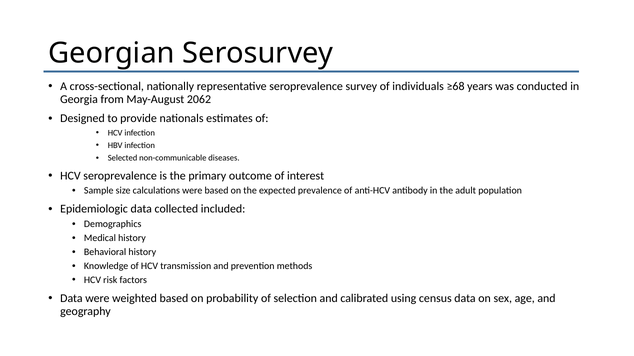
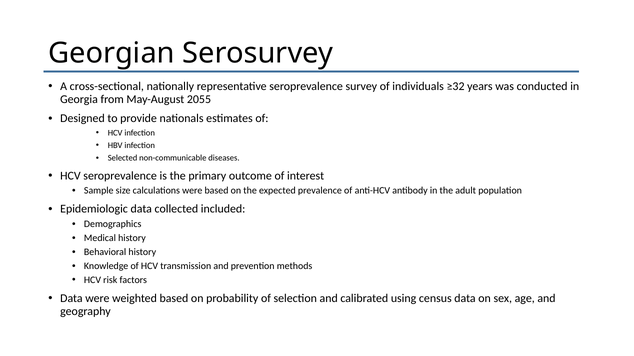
≥68: ≥68 -> ≥32 (456, 86)
2062: 2062 -> 2055 (199, 99)
